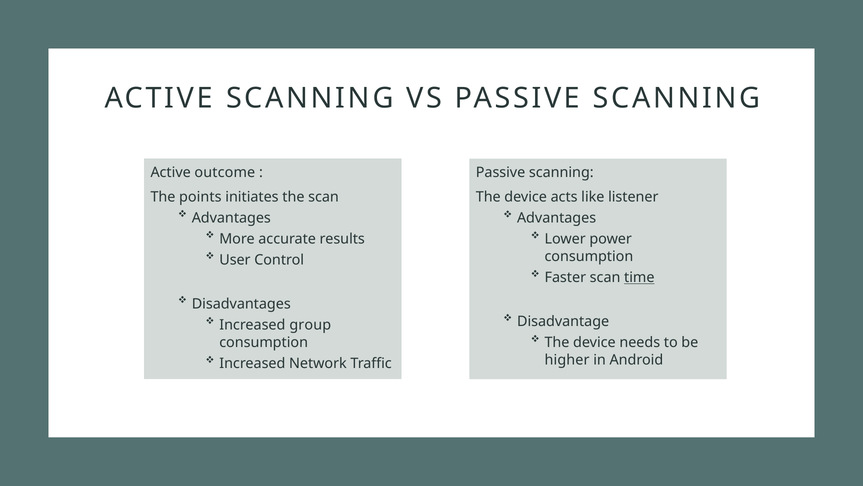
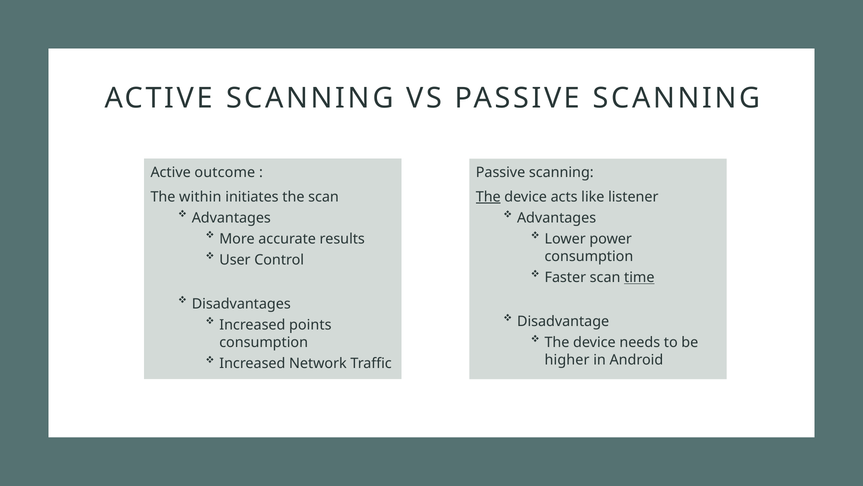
points: points -> within (200, 197)
The underline: none -> present (488, 197)
group: group -> points (310, 325)
